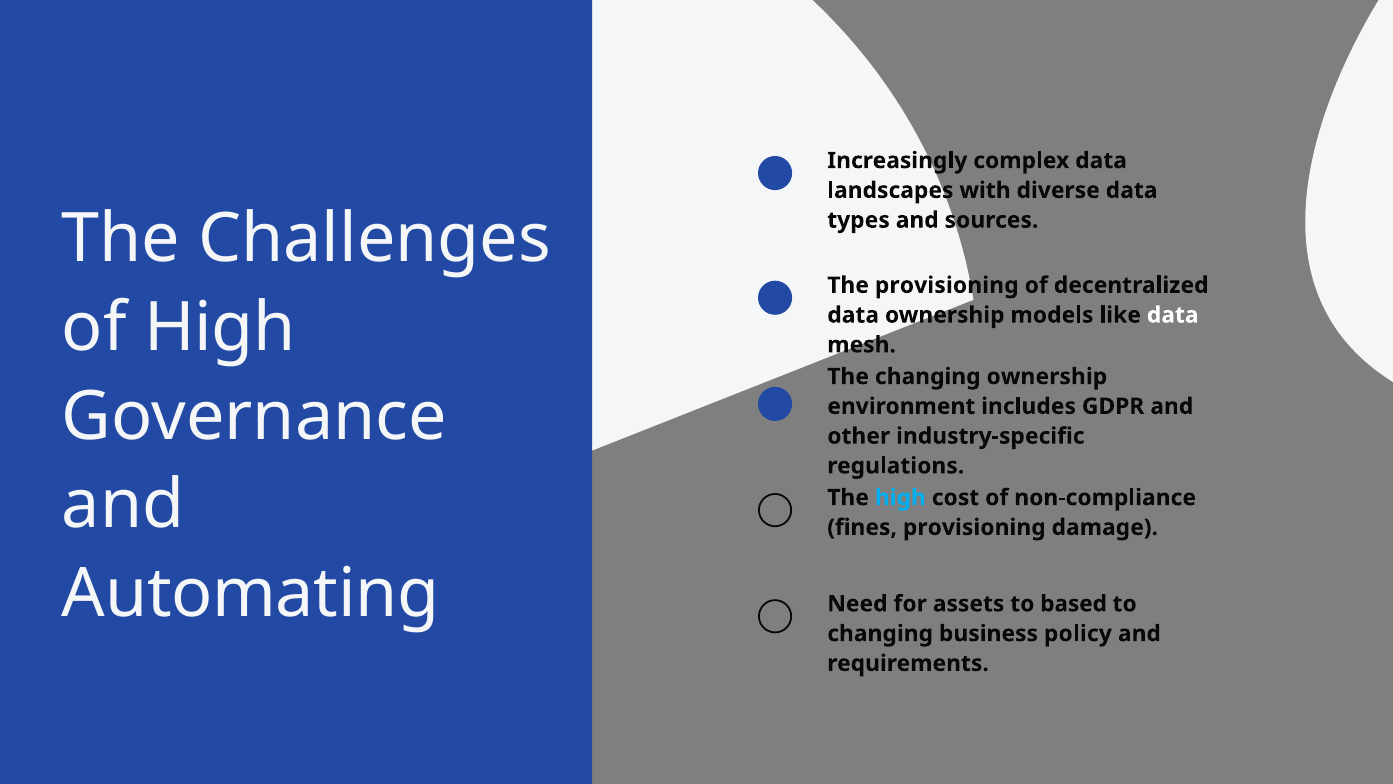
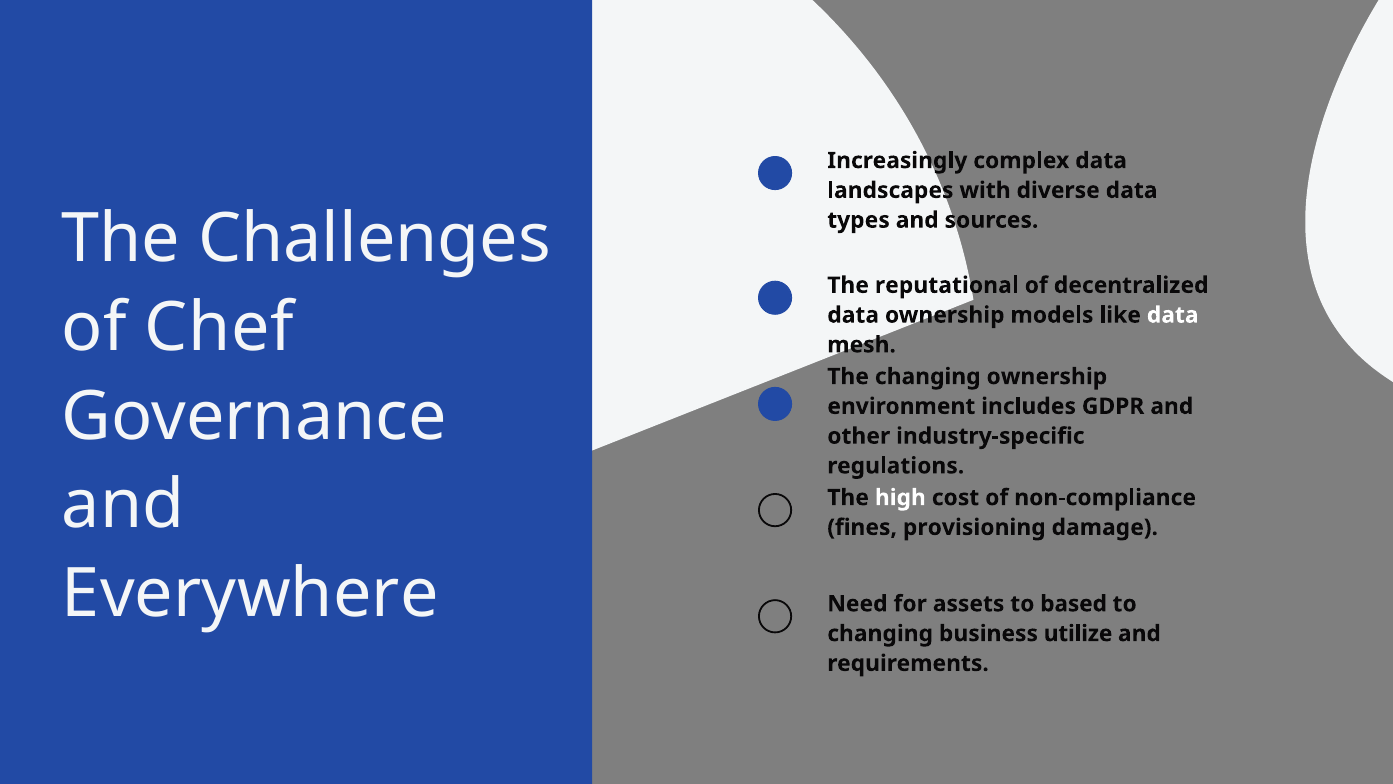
The provisioning: provisioning -> reputational (947, 285)
of High: High -> Chef (219, 328)
high colour: light blue -> white (900, 497)
Automating: Automating -> Everywhere (250, 594)
policy: policy -> utilize (1078, 633)
